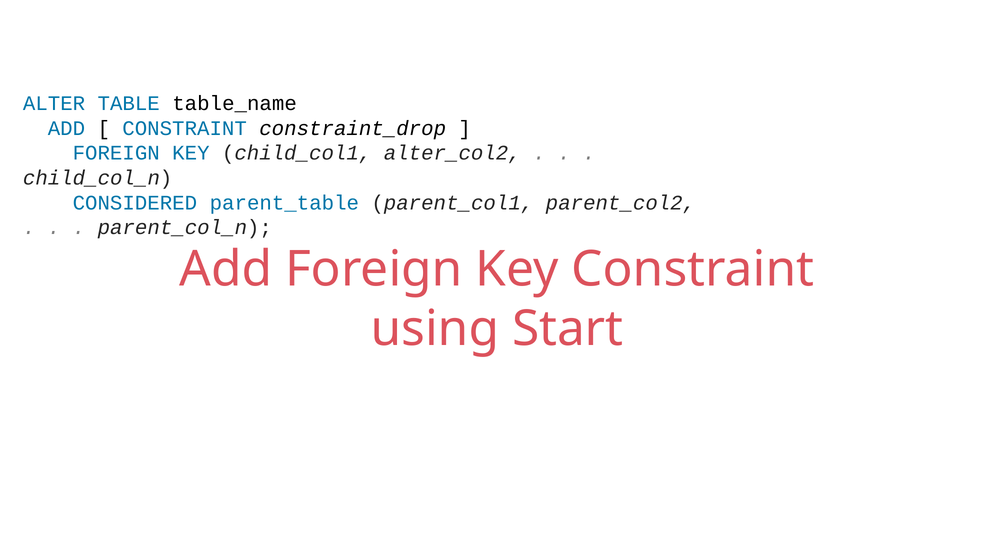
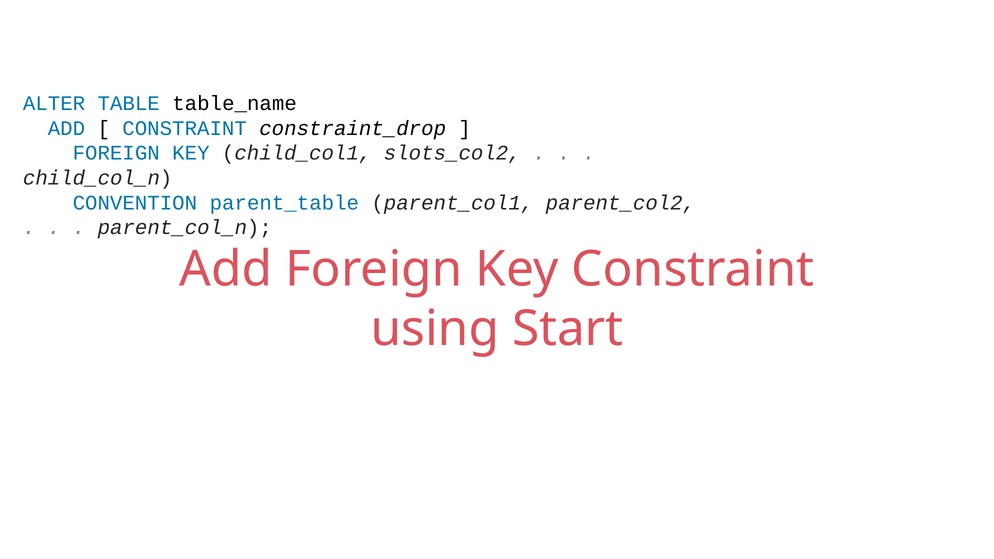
alter_col2: alter_col2 -> slots_col2 (452, 153)
CONSIDERED: CONSIDERED -> CONVENTION (135, 203)
